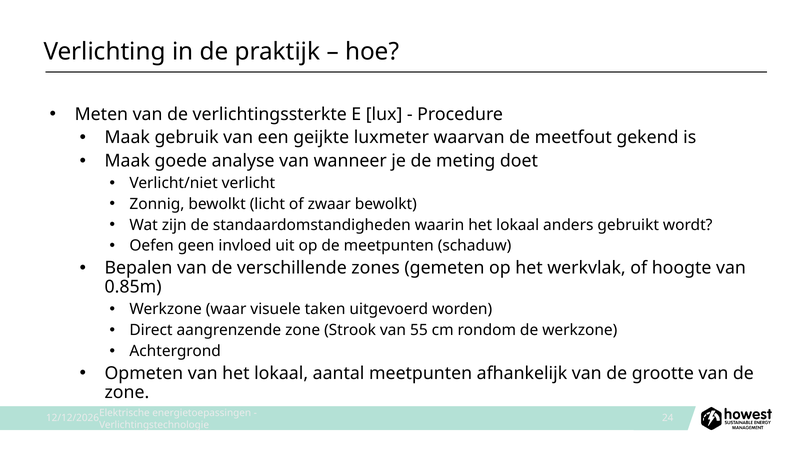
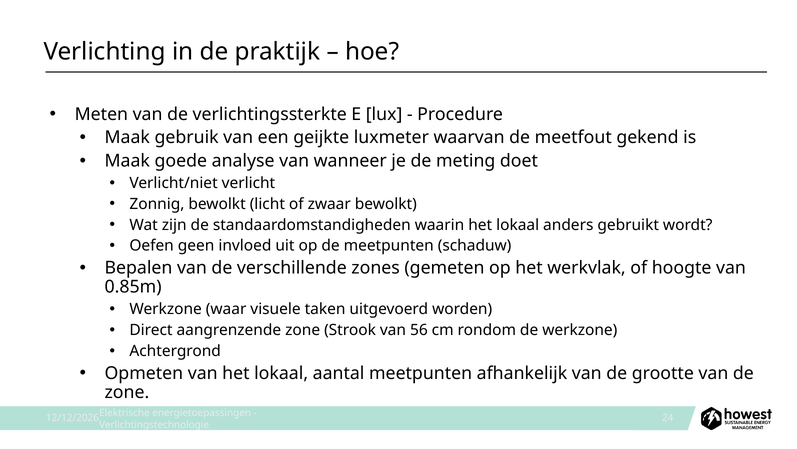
55: 55 -> 56 (419, 330)
